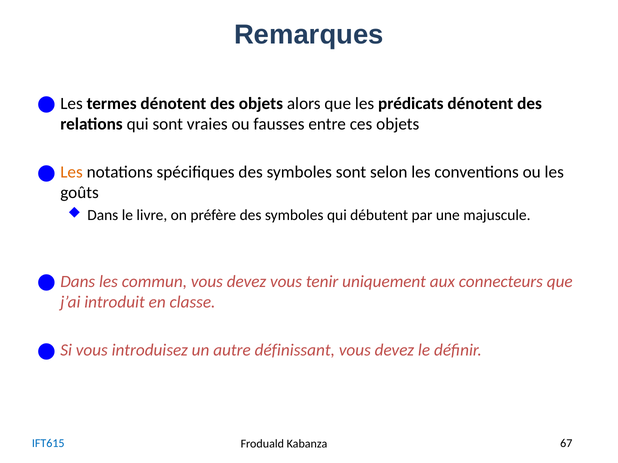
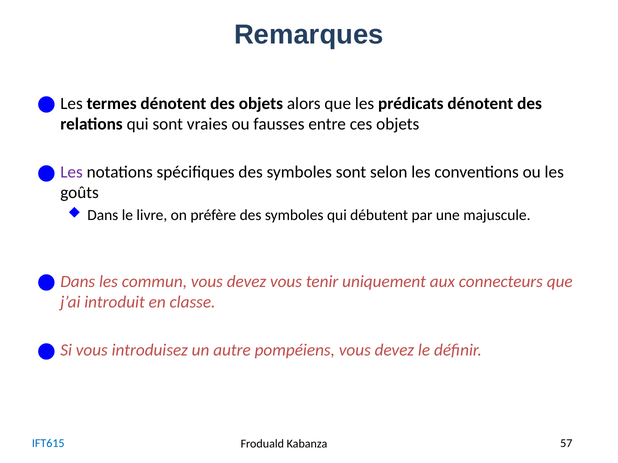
Les colour: orange -> purple (72, 172)
définissant: définissant -> pompéiens (295, 350)
67: 67 -> 57 (566, 444)
